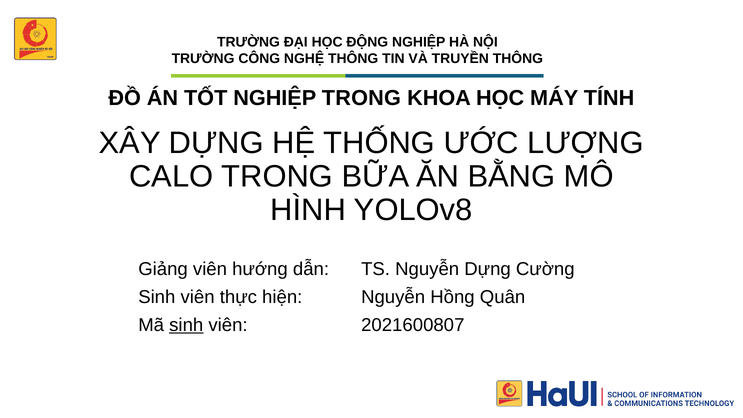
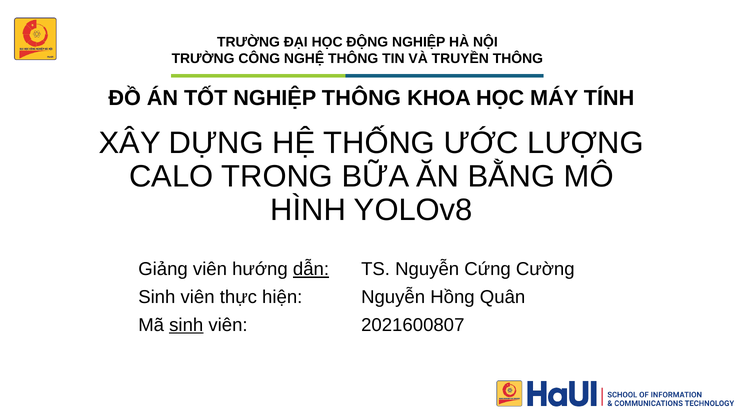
NGHIỆP TRONG: TRONG -> THÔNG (361, 98)
dẫn underline: none -> present (311, 269)
Nguyễn Dựng: Dựng -> Cứng (488, 269)
